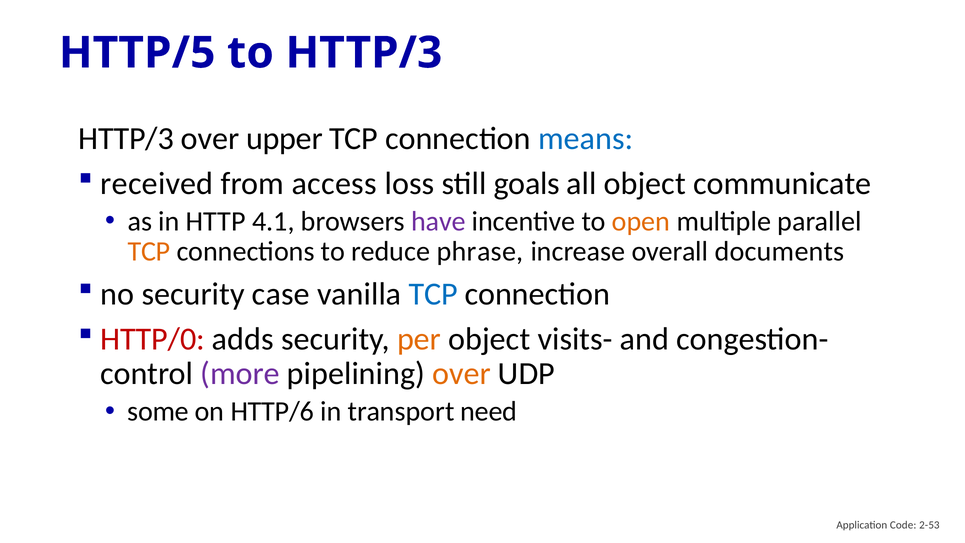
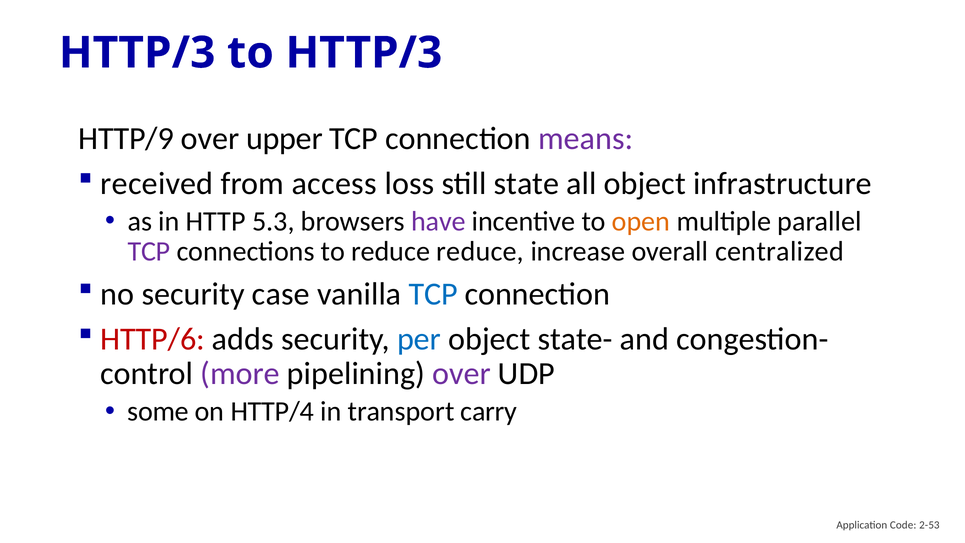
HTTP/5: HTTP/5 -> HTTP/3 (137, 53)
HTTP/3: HTTP/3 -> HTTP/9 (126, 139)
means colour: blue -> purple (586, 139)
goals: goals -> state (527, 184)
communicate: communicate -> infrastructure (782, 184)
4.1: 4.1 -> 5.3 (273, 221)
TCP colour: orange -> purple (149, 252)
reduce phrase: phrase -> reduce (480, 252)
documents: documents -> centralized (780, 252)
HTTP/0: HTTP/0 -> HTTP/6 (153, 339)
per colour: orange -> blue (419, 339)
visits-: visits- -> state- (575, 339)
over colour: orange -> purple (462, 374)
HTTP/6: HTTP/6 -> HTTP/4 (272, 411)
need: need -> carry (489, 411)
